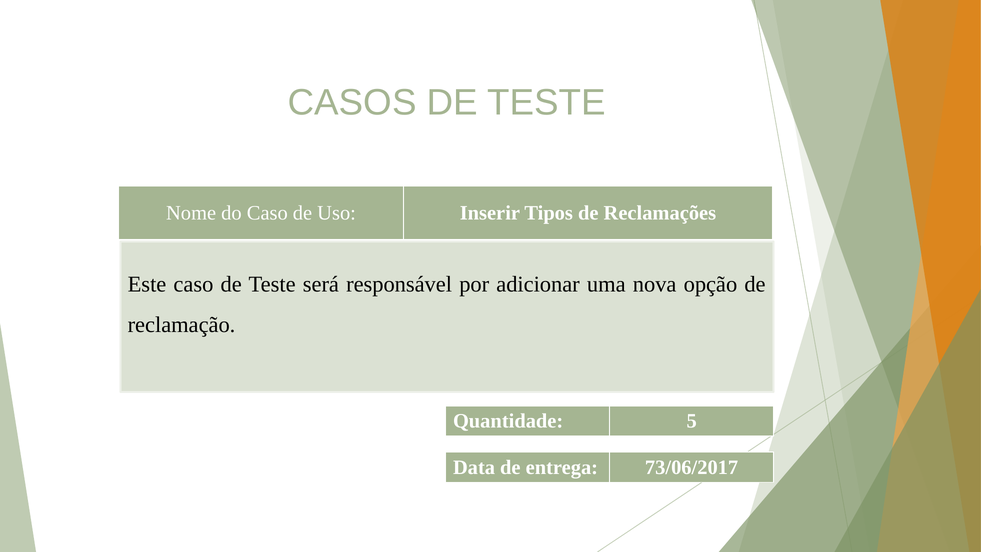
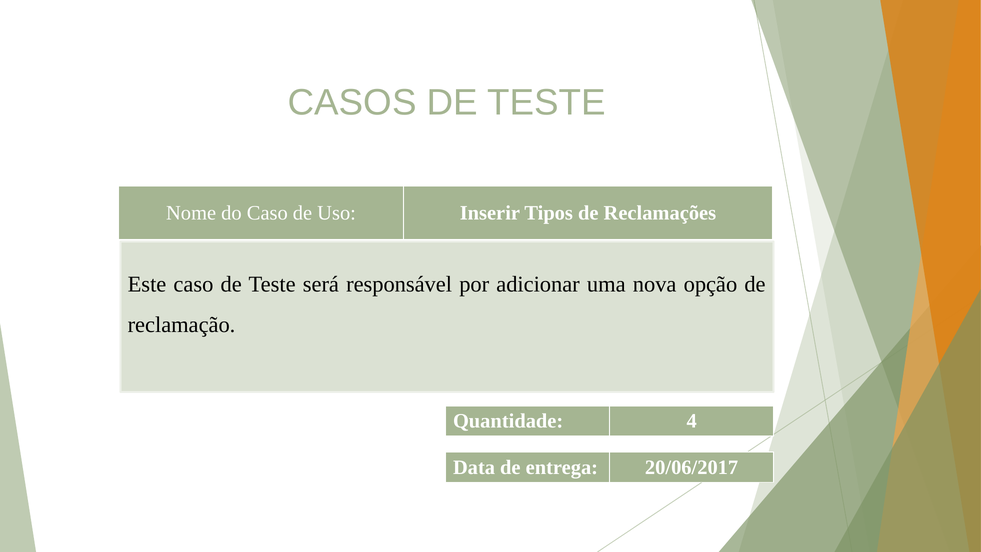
5: 5 -> 4 (692, 421)
73/06/2017: 73/06/2017 -> 20/06/2017 (692, 467)
